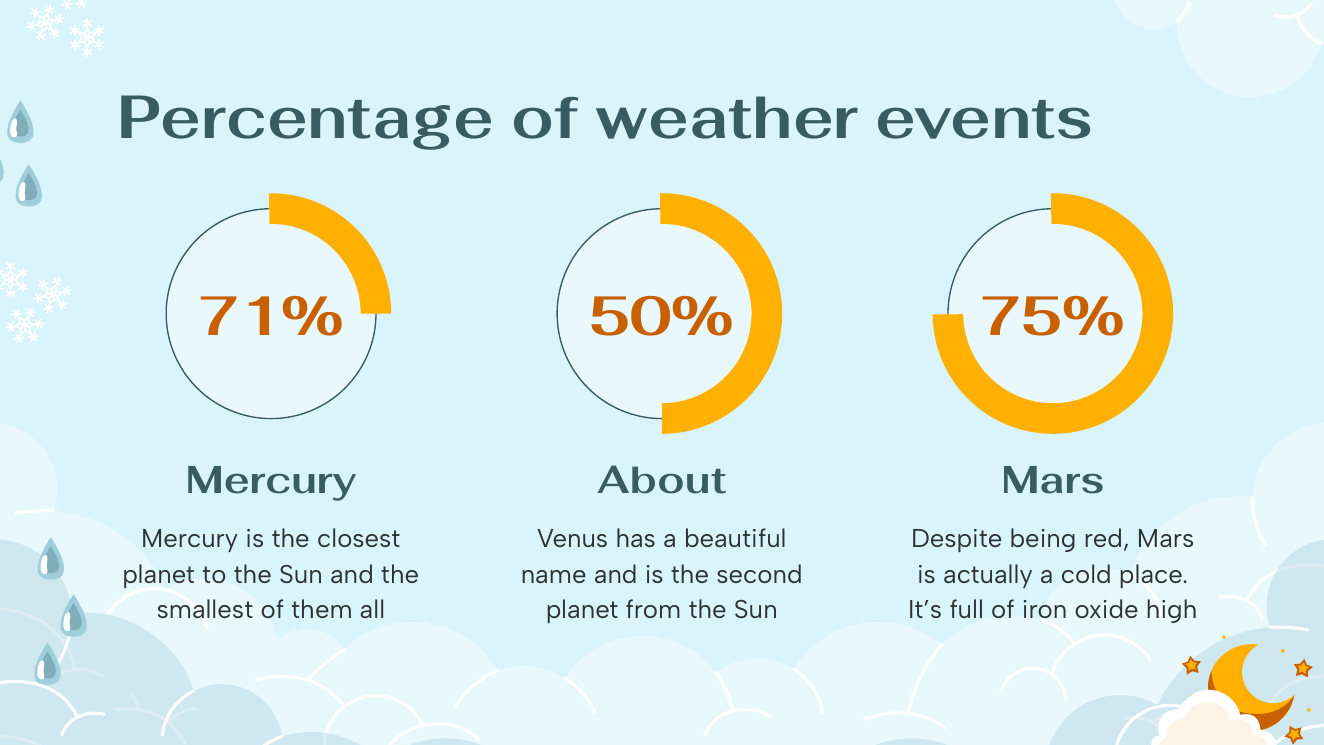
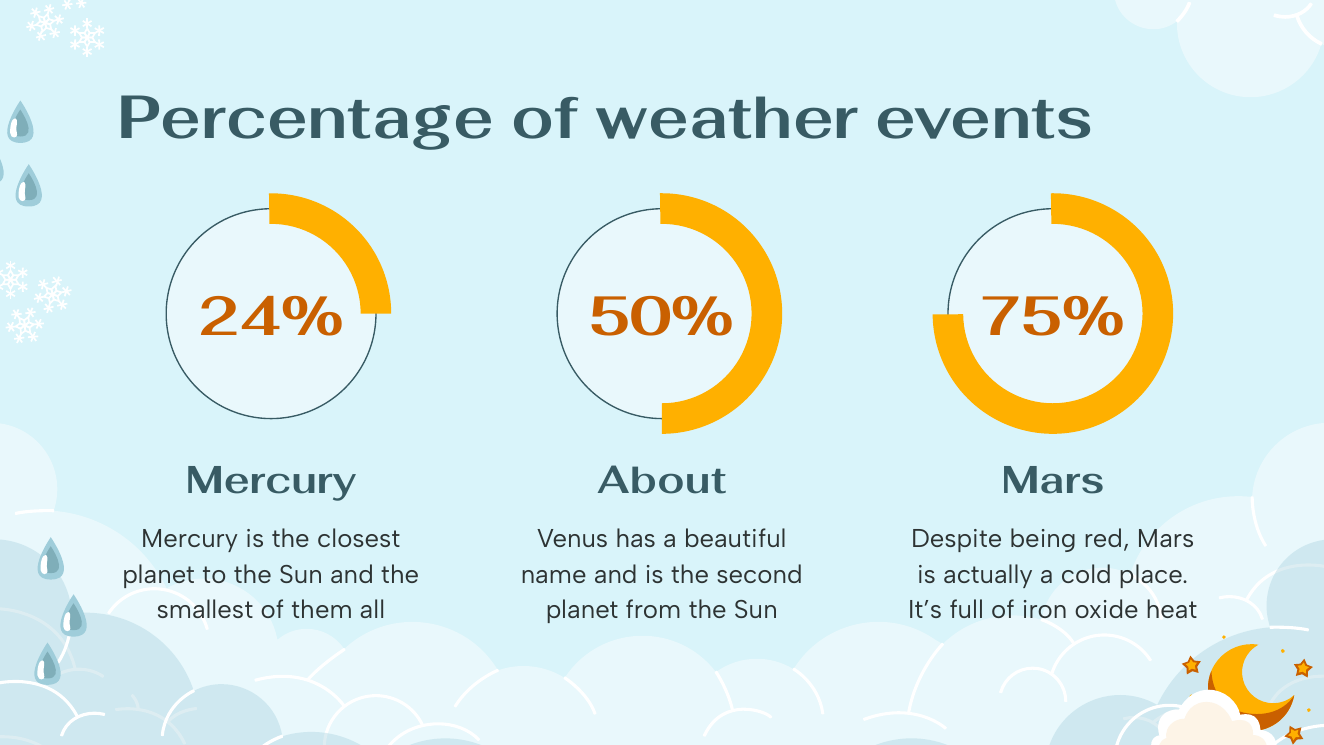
71%: 71% -> 24% (271, 317)
high: high -> heat (1172, 610)
